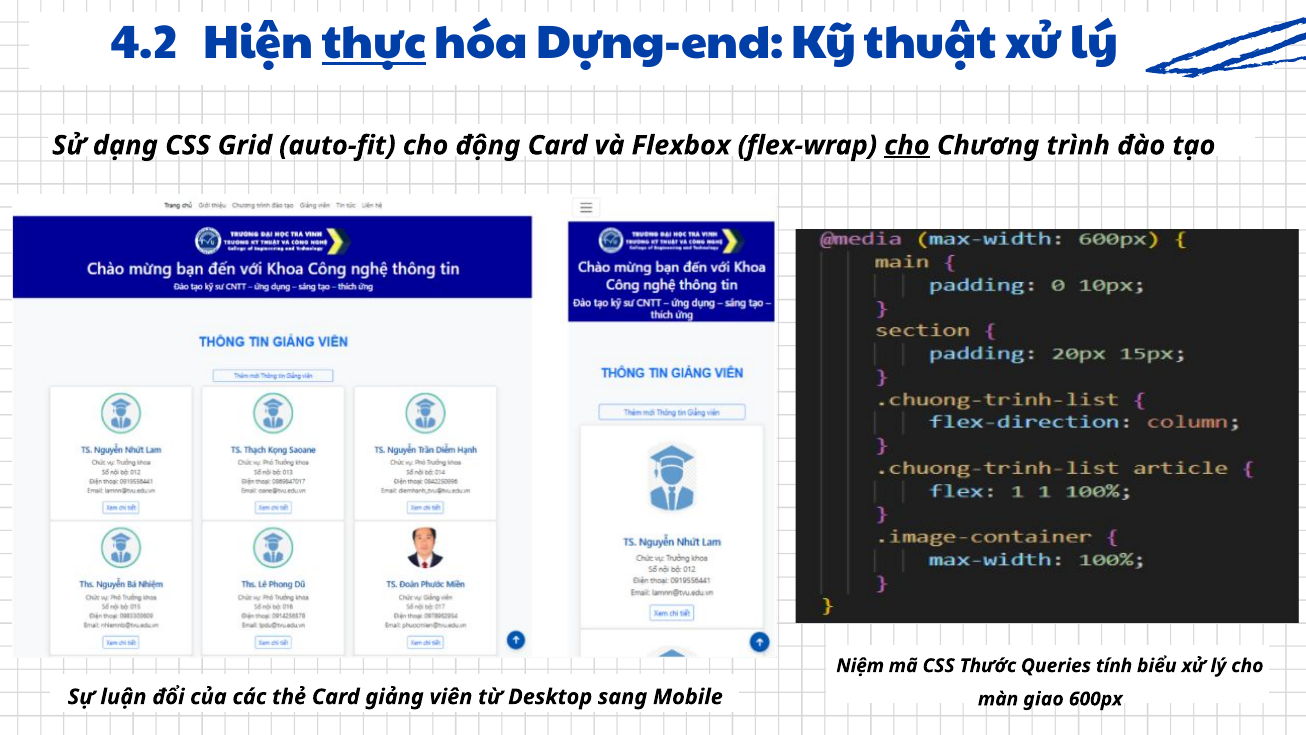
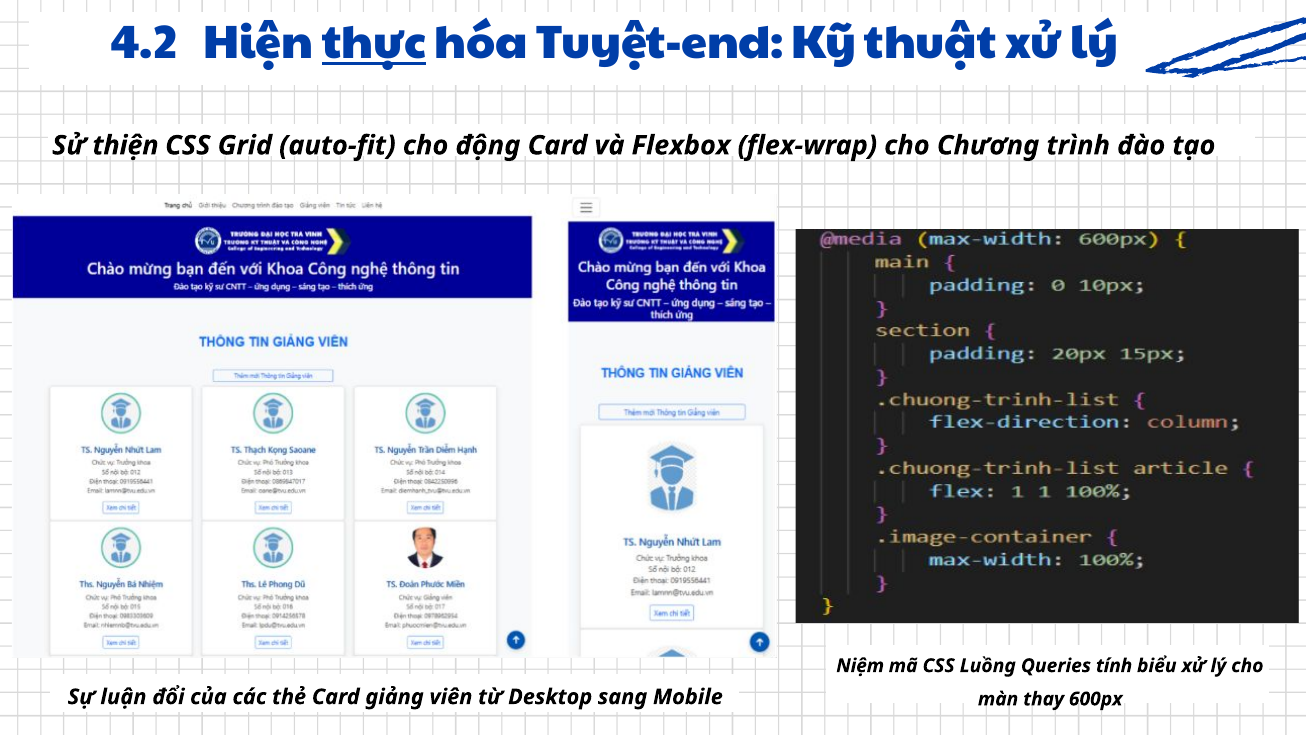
Dựng-end: Dựng-end -> Tuyệt-end (660, 43)
dạng: dạng -> thiện (126, 145)
cho underline: present -> none (907, 145)
Thước: Thước -> Luồng (988, 665)
giao: giao -> thay (1044, 699)
